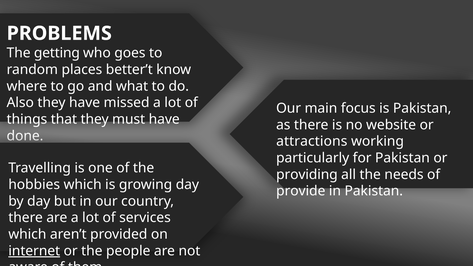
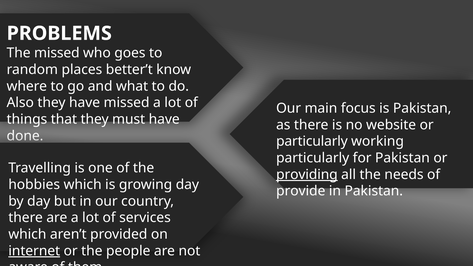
The getting: getting -> missed (57, 53)
attractions: attractions -> particularly (312, 141)
providing underline: none -> present (307, 175)
